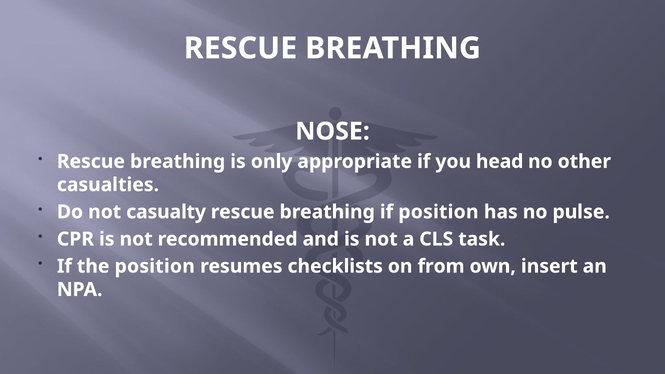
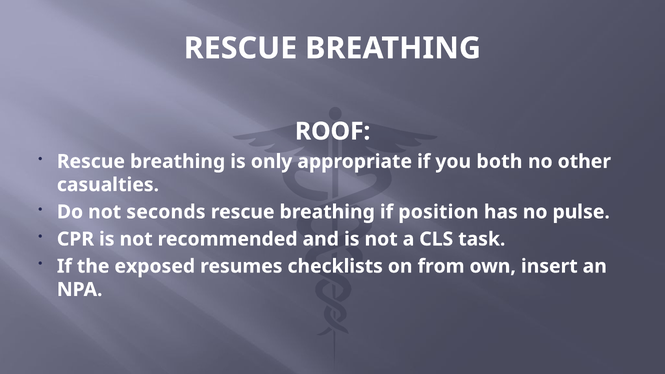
NOSE: NOSE -> ROOF (333, 131)
head: head -> both (499, 162)
casualty: casualty -> seconds (166, 212)
the position: position -> exposed (155, 266)
